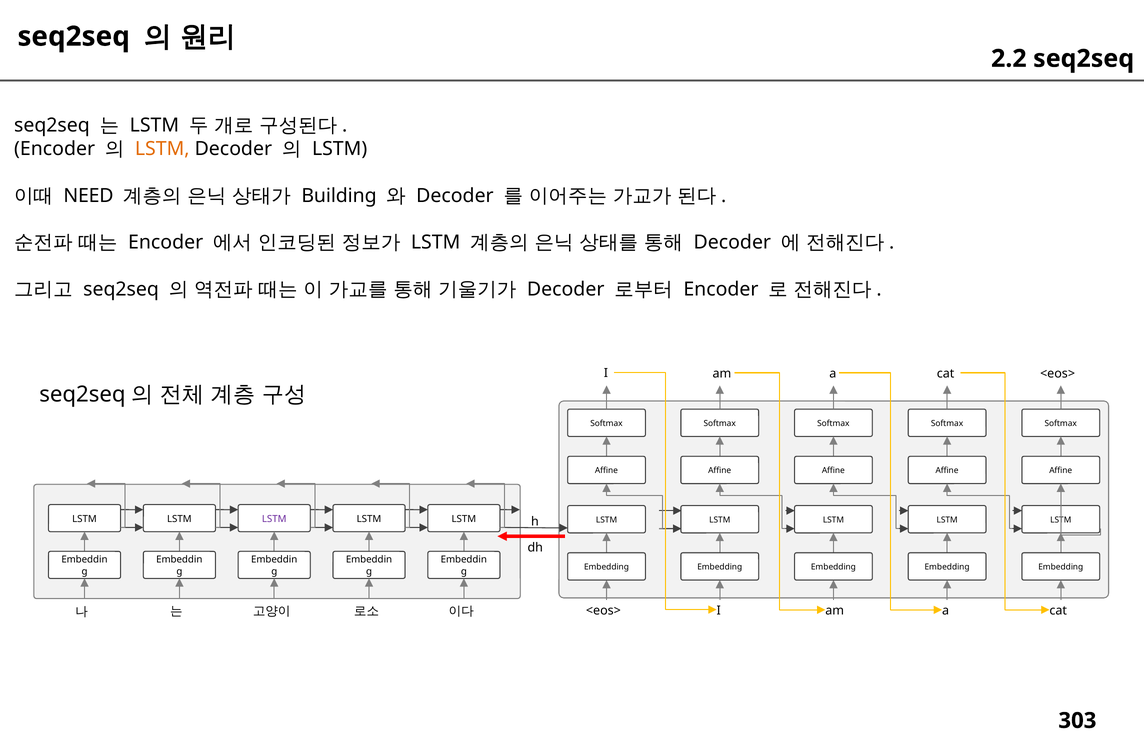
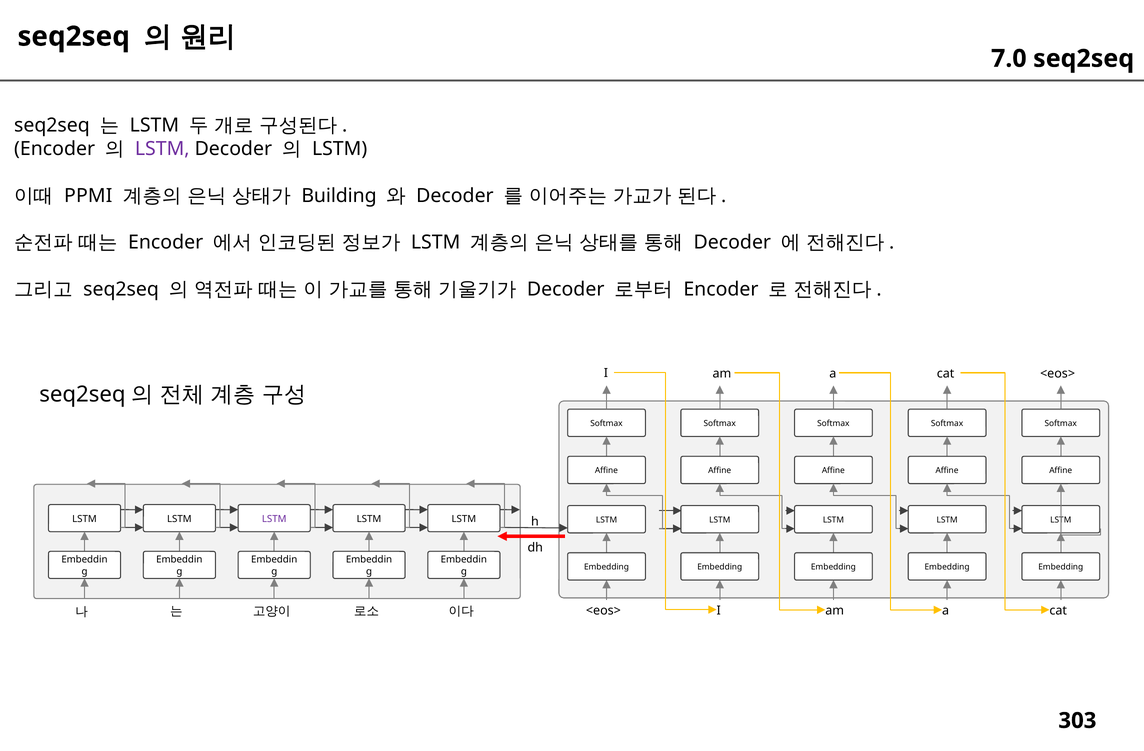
2.2: 2.2 -> 7.0 (1009, 59)
LSTM colour: orange -> purple (162, 149)
NEED: NEED -> PPMI (88, 196)
